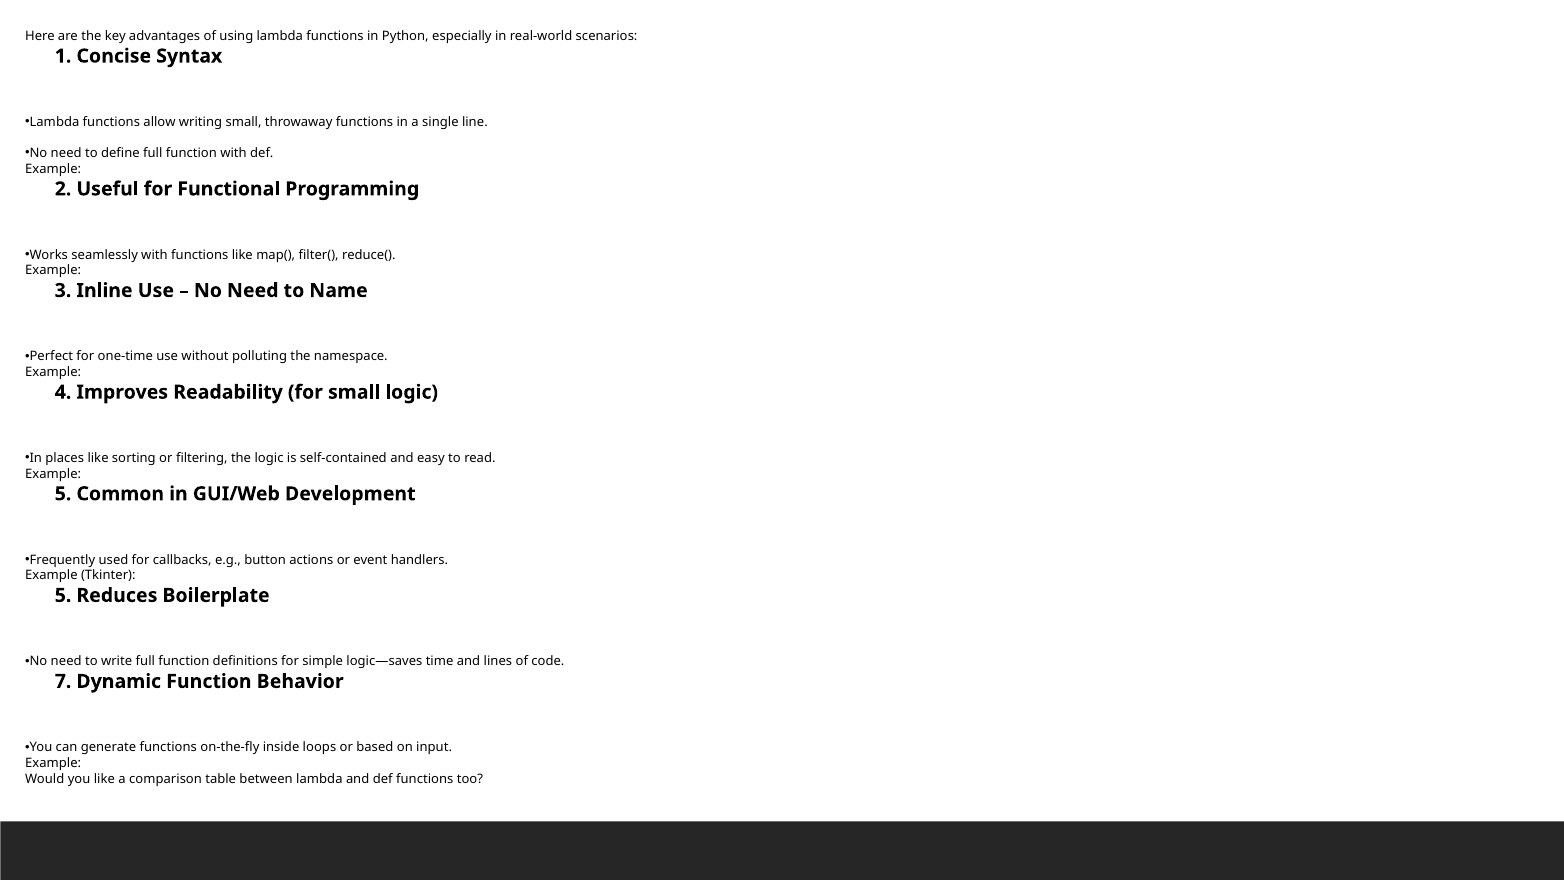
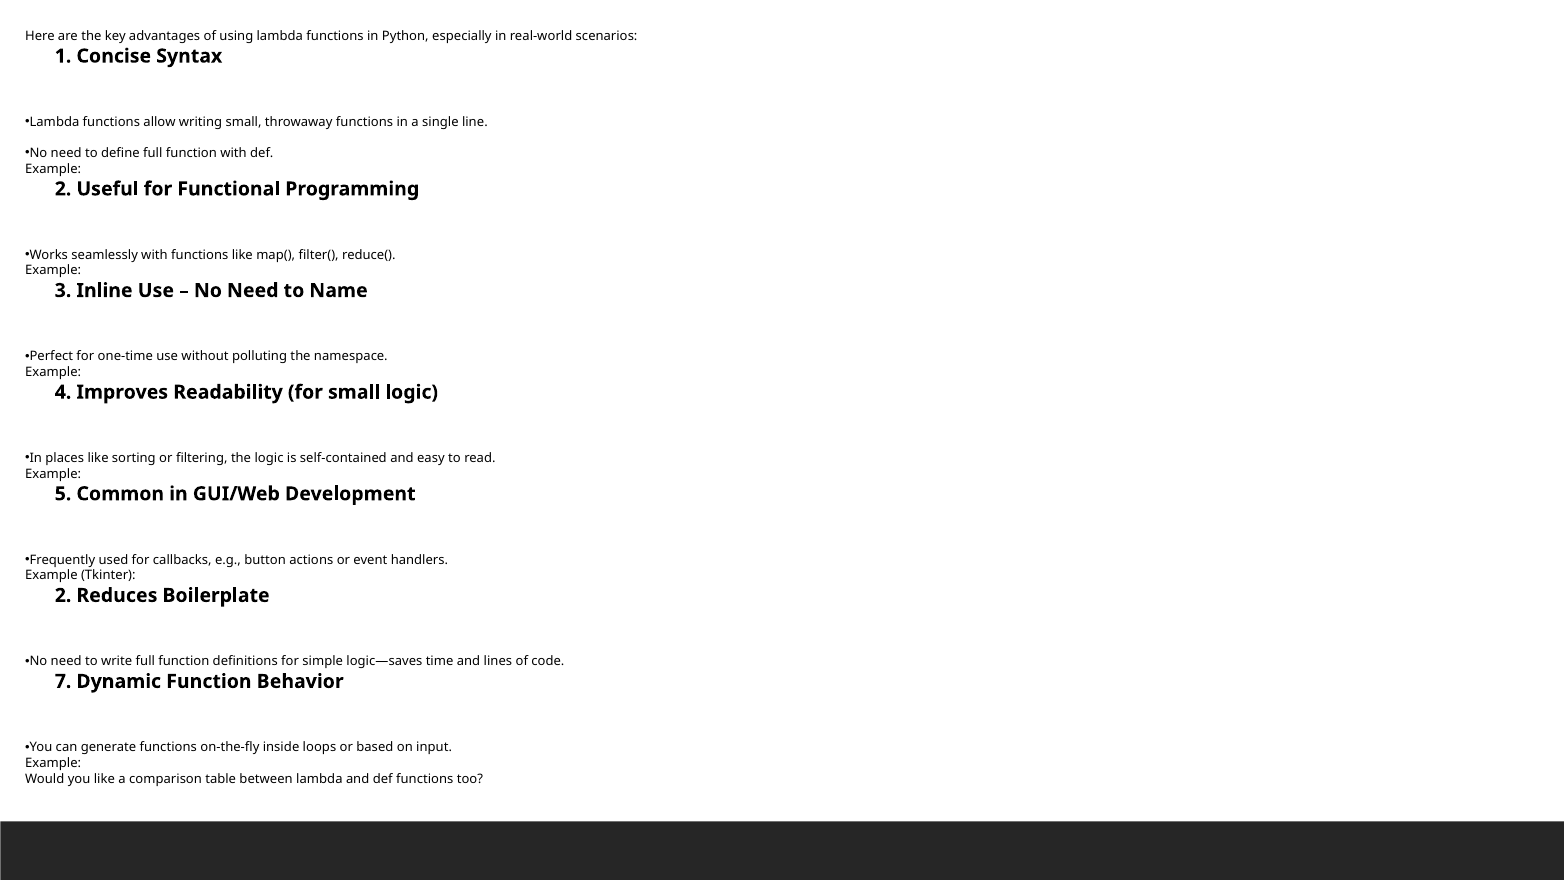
5: 5 -> 2 (63, 595)
